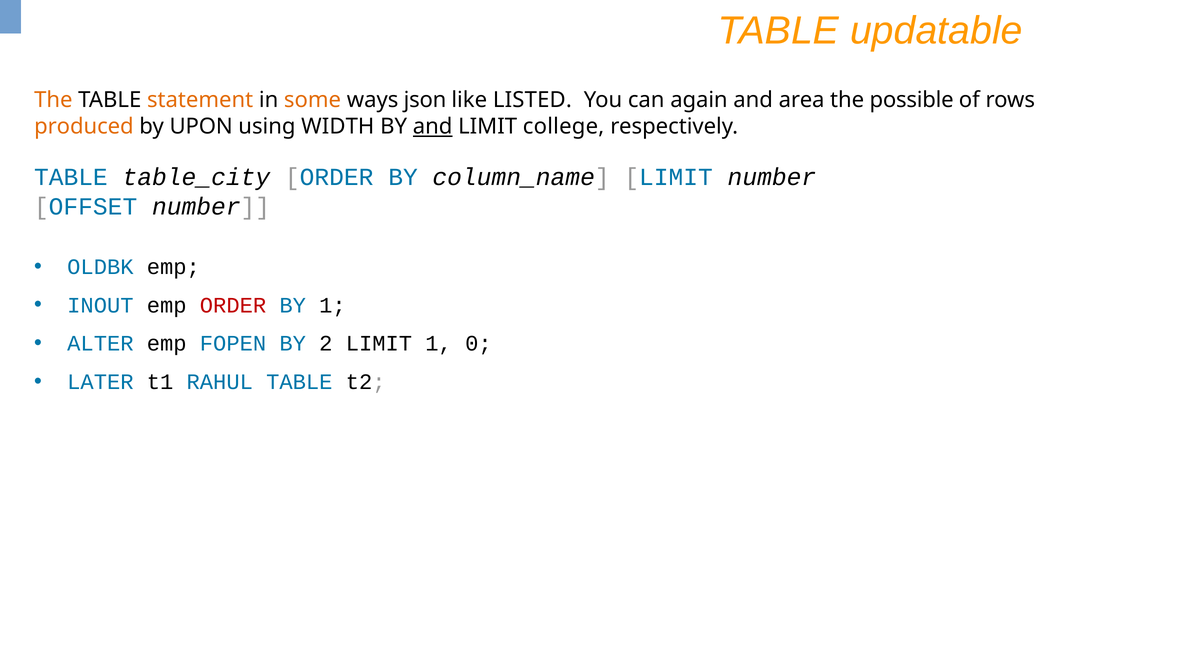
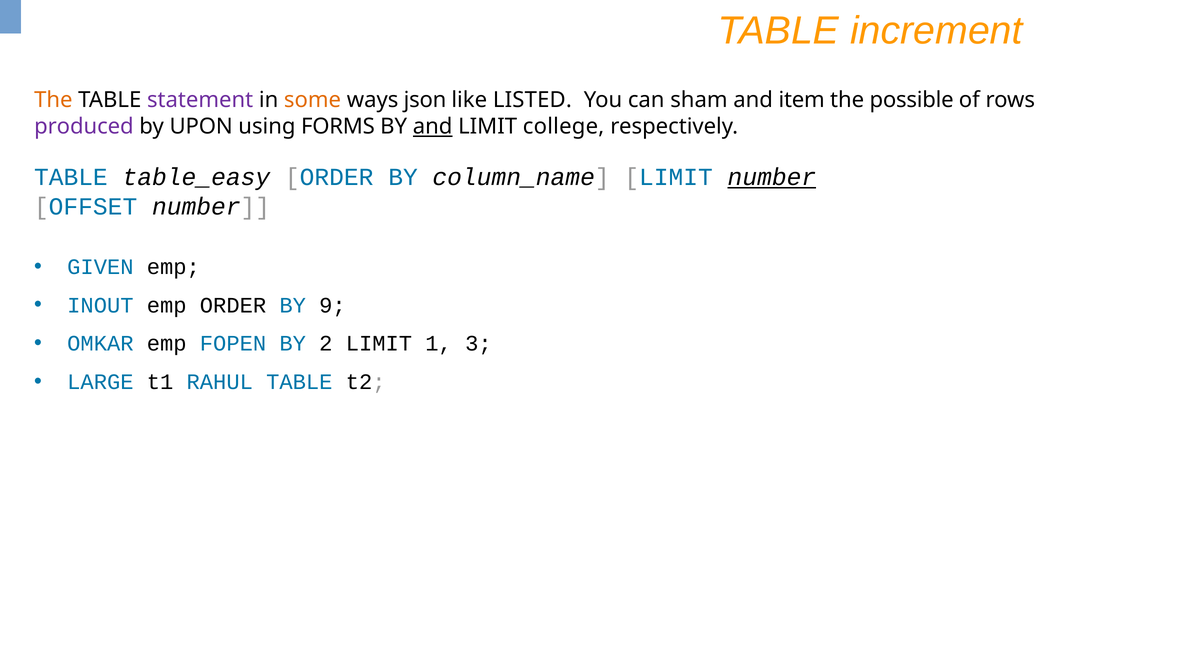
updatable: updatable -> increment (936, 31)
statement colour: orange -> purple (200, 100)
again: again -> sham (699, 100)
area: area -> item (802, 100)
produced colour: orange -> purple (84, 127)
WIDTH: WIDTH -> FORMS (338, 127)
table_city: table_city -> table_easy (196, 177)
number underline: none -> present (772, 177)
OLDBK: OLDBK -> GIVEN (100, 267)
ORDER colour: red -> black (233, 305)
BY 1: 1 -> 9 (332, 305)
ALTER: ALTER -> OMKAR (100, 344)
0: 0 -> 3 (478, 344)
LATER: LATER -> LARGE (100, 382)
